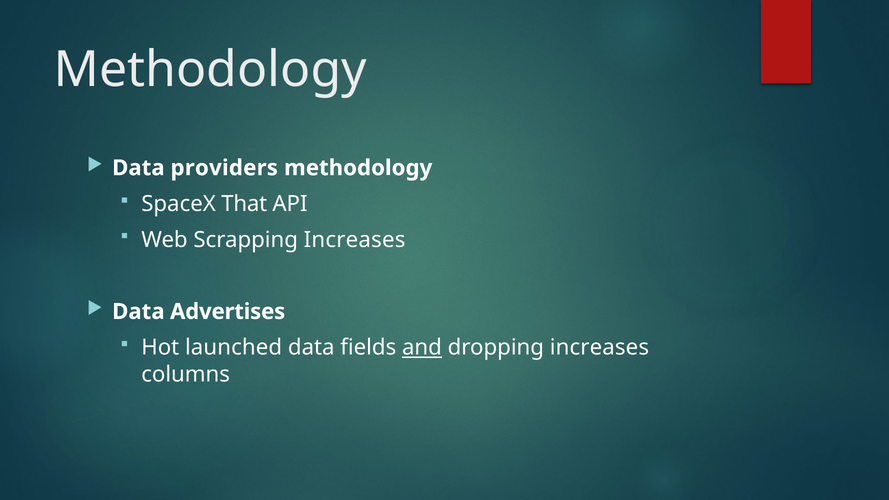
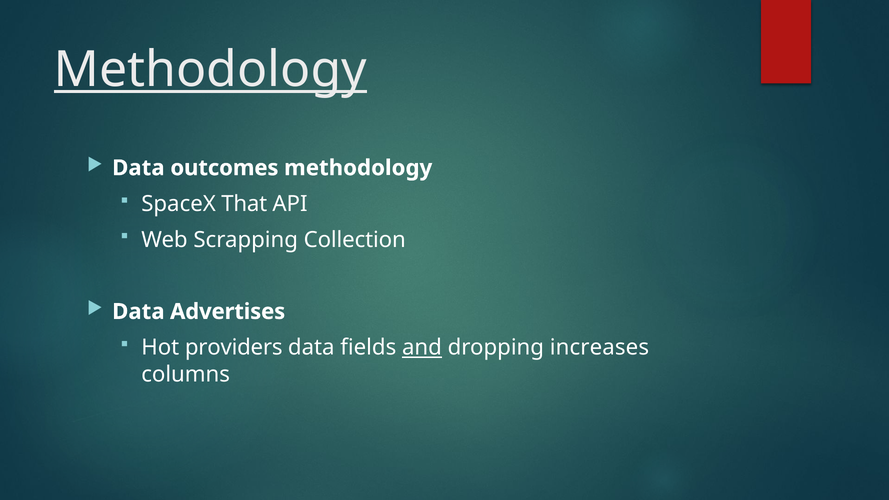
Methodology underline: none -> present (210, 70)
providers: providers -> outcomes (224, 168)
Scrapping Increases: Increases -> Collection (355, 240)
launched: launched -> providers (234, 348)
